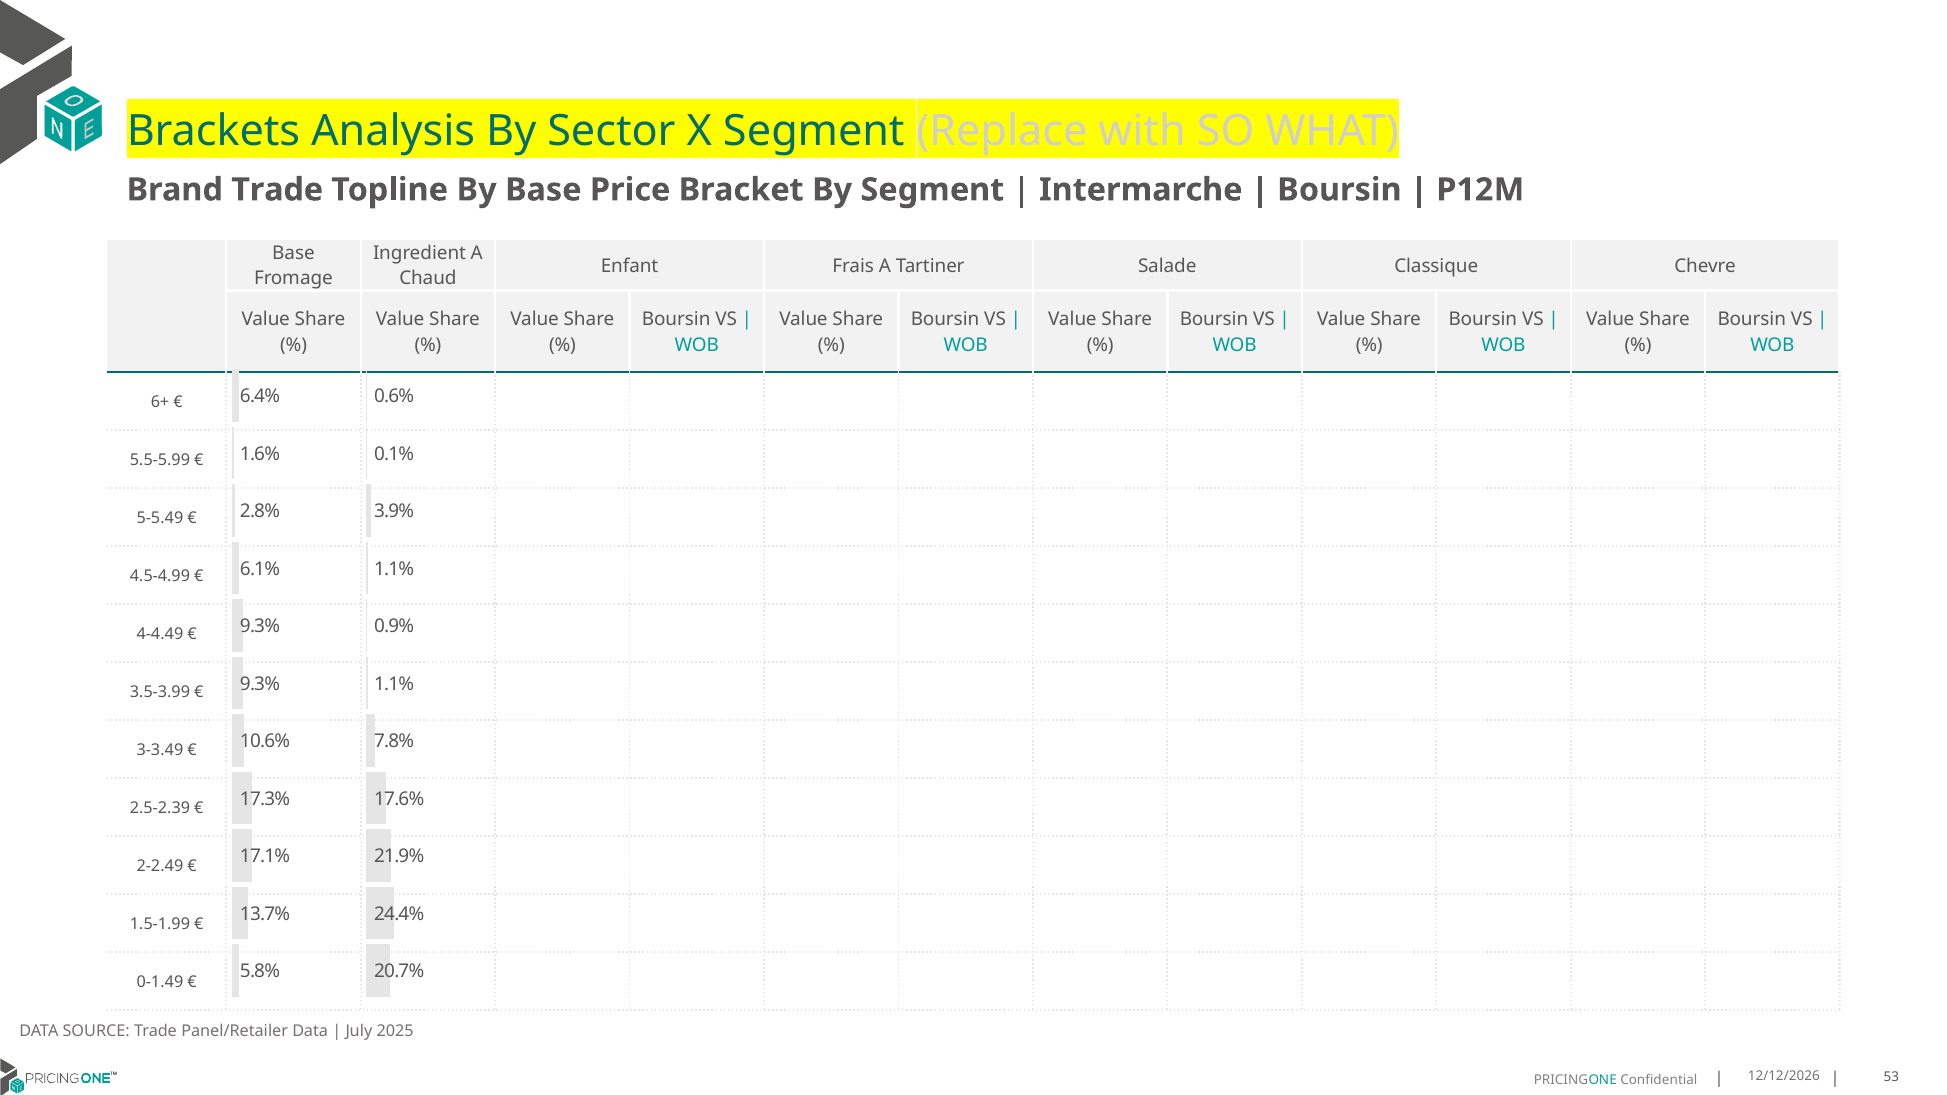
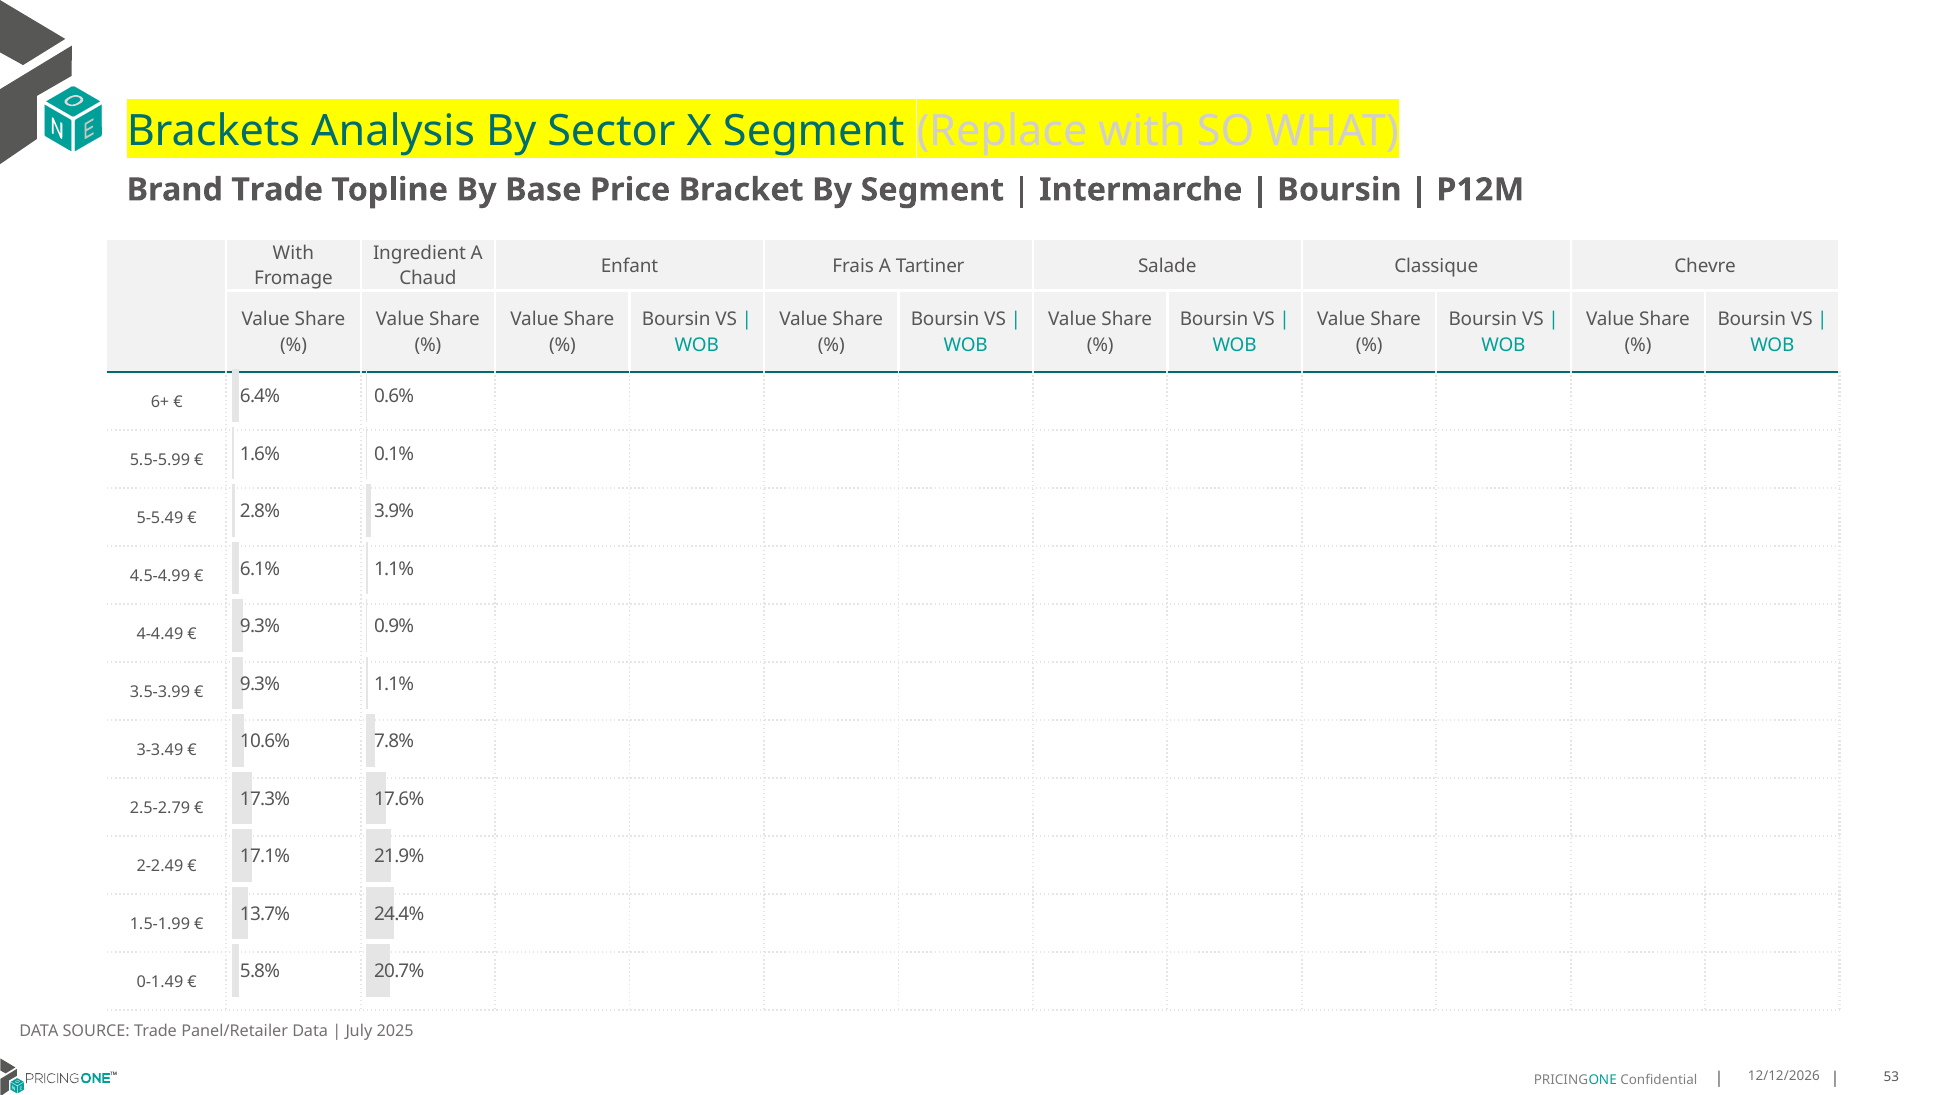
Base: Base -> With (293, 253)
2.5-2.39: 2.5-2.39 -> 2.5-2.79 (160, 808)
